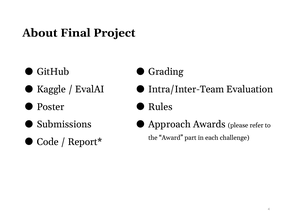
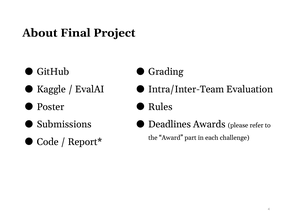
Approach: Approach -> Deadlines (170, 124)
